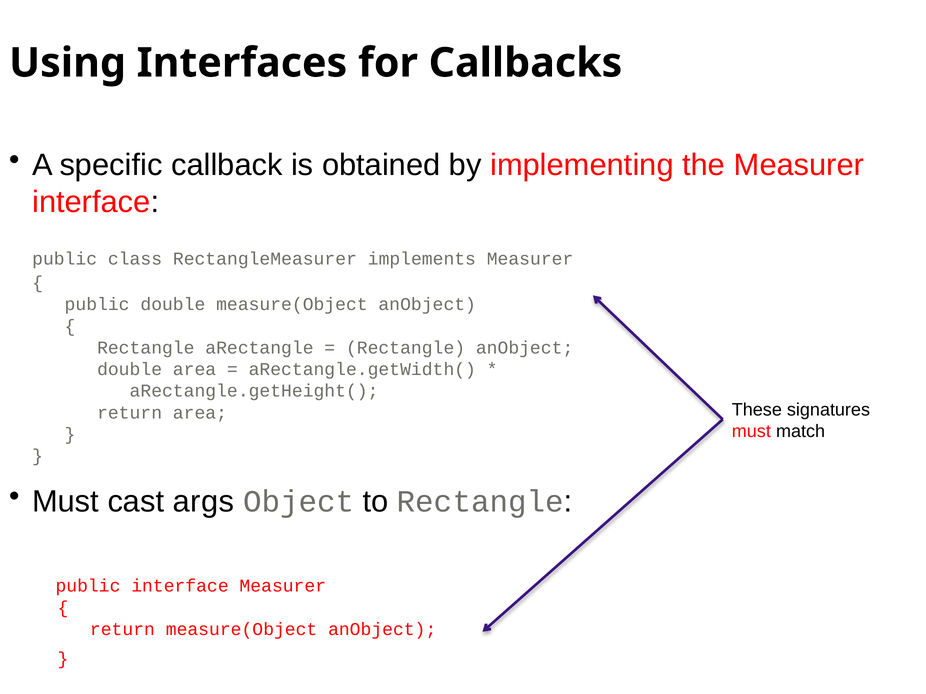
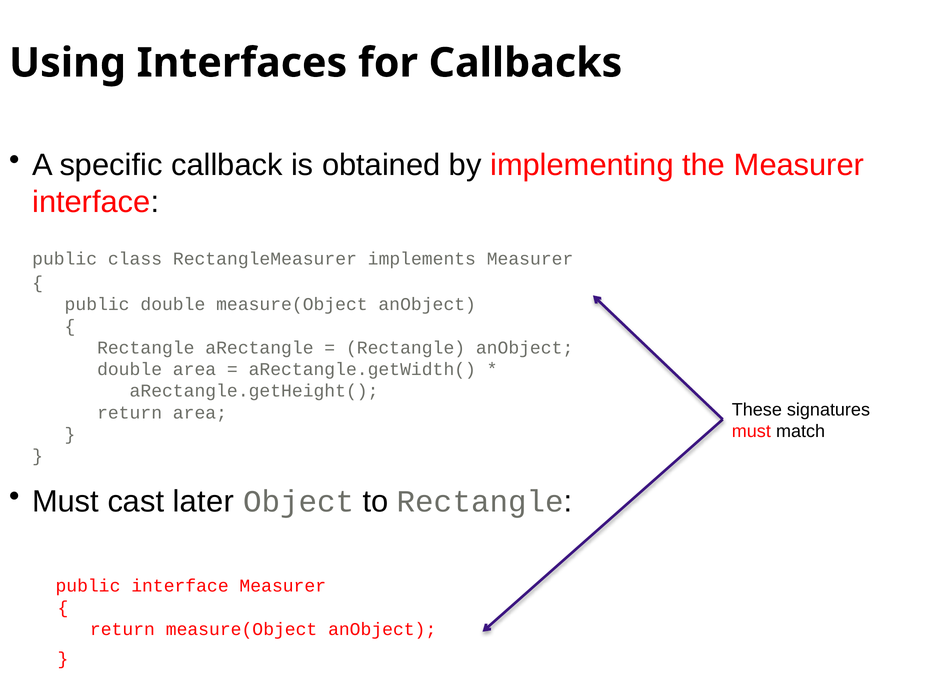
args: args -> later (203, 502)
